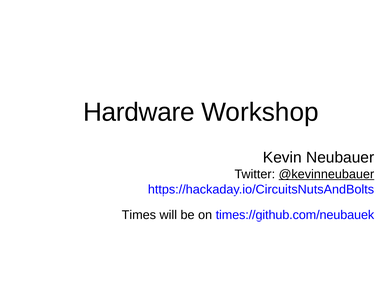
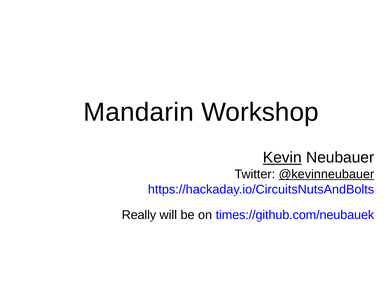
Hardware: Hardware -> Mandarin (139, 112)
Kevin underline: none -> present (282, 157)
Times: Times -> Really (139, 215)
